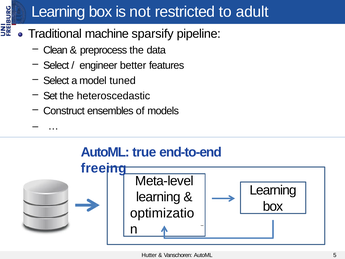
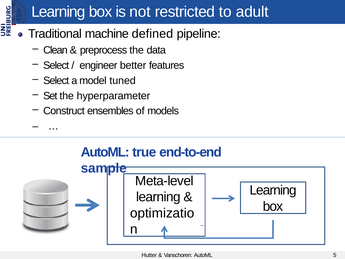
sparsify: sparsify -> defined (152, 34)
heteroscedastic: heteroscedastic -> hyperparameter (113, 96)
freeing: freeing -> sample (104, 168)
